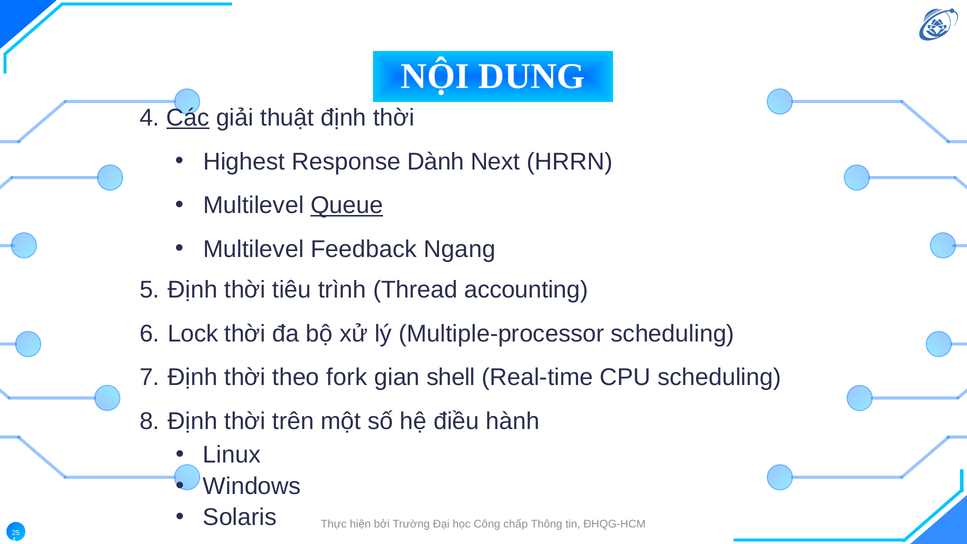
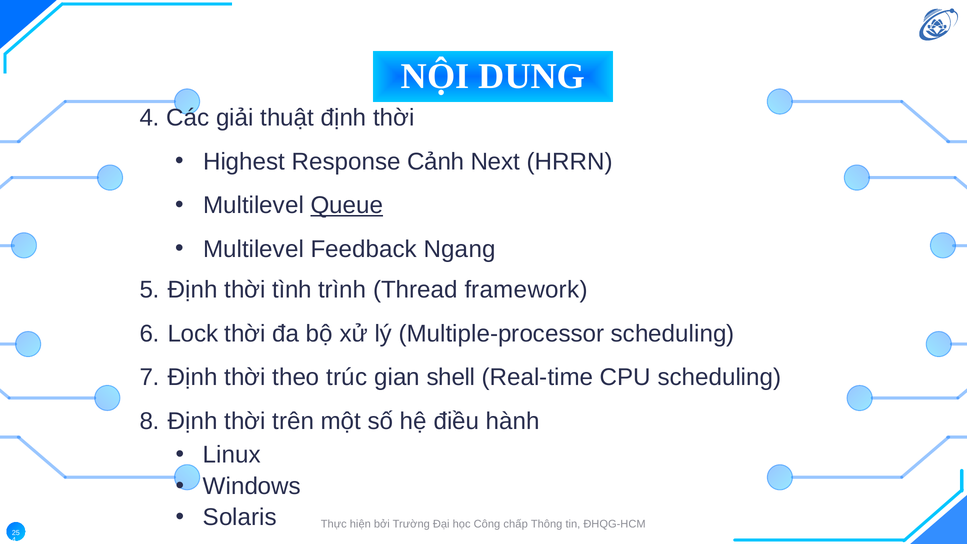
Các underline: present -> none (188, 118)
Dành: Dành -> Cảnh (436, 162)
tiêu: tiêu -> tình (292, 290)
accounting: accounting -> framework (526, 290)
fork: fork -> trúc (347, 377)
